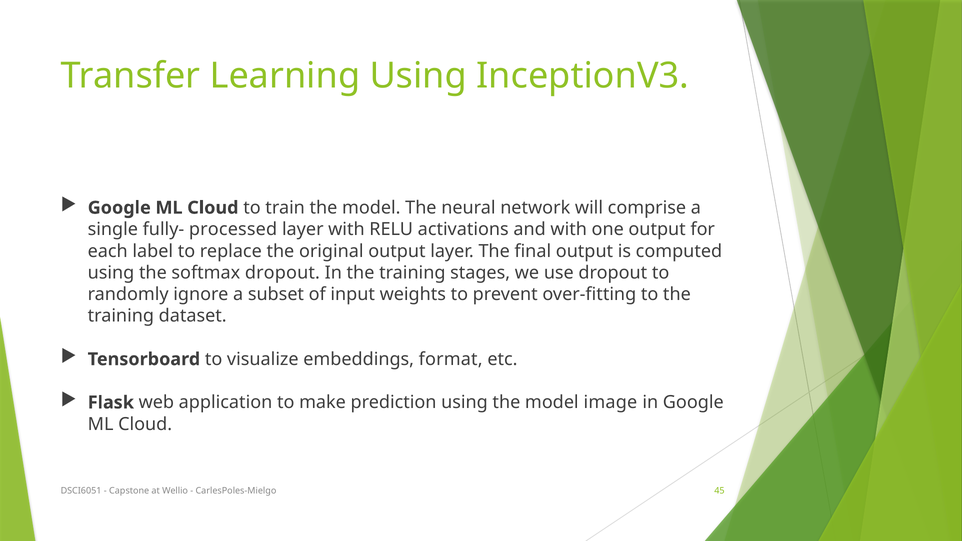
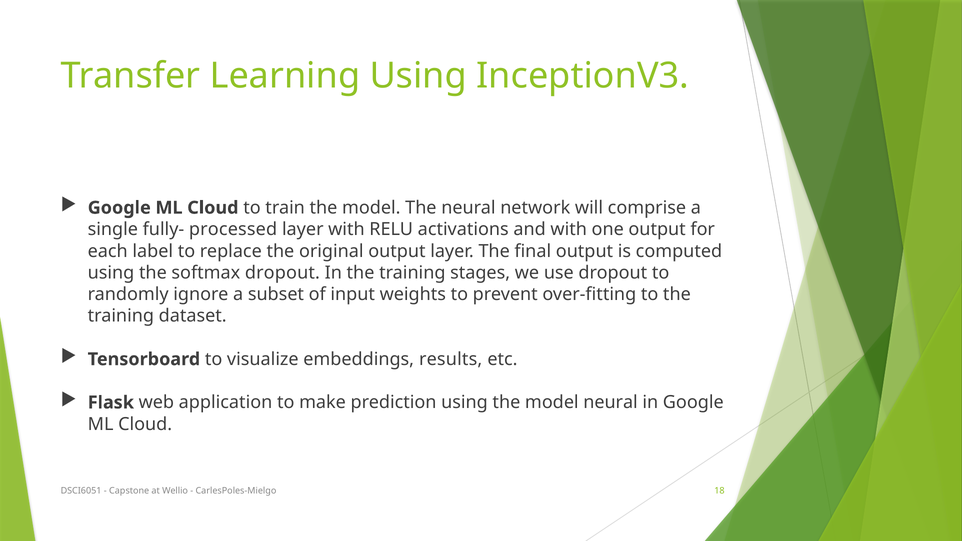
format: format -> results (451, 359)
model image: image -> neural (611, 403)
45: 45 -> 18 (719, 491)
